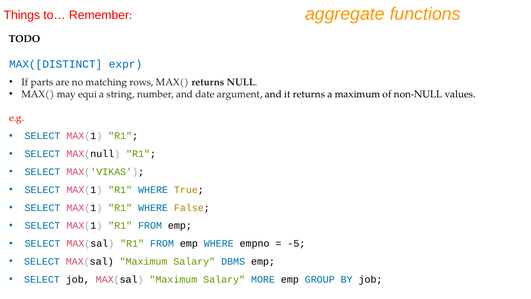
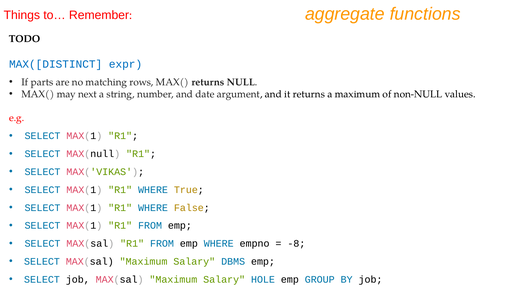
equi: equi -> next (88, 94)
-5: -5 -> -8 (296, 243)
MORE: MORE -> HOLE (263, 279)
